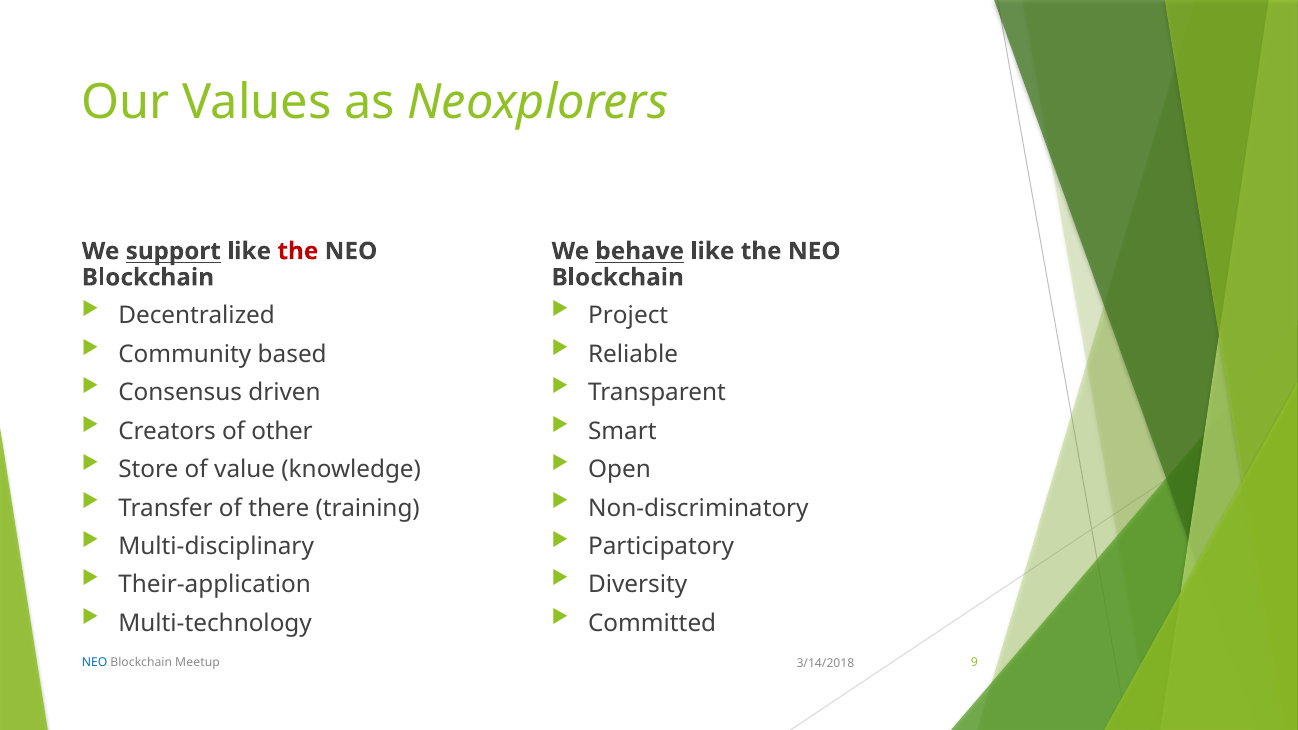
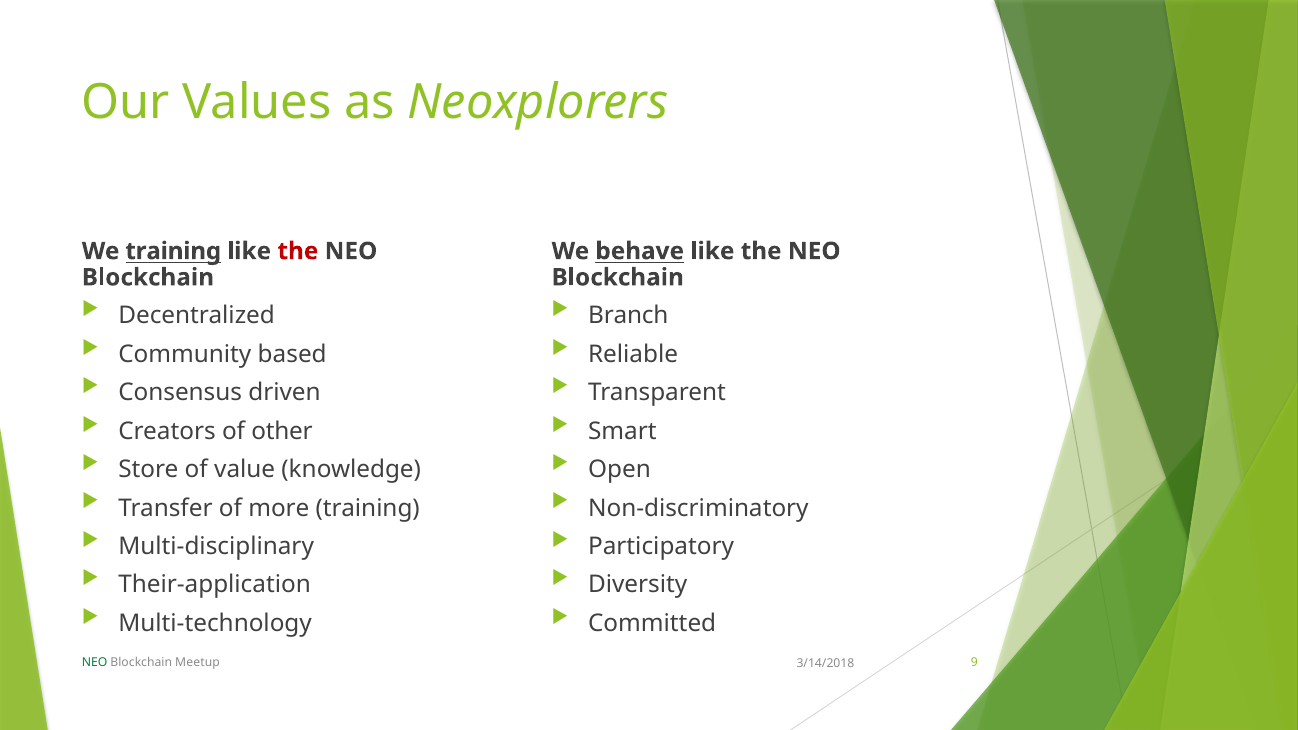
We support: support -> training (173, 251)
Project: Project -> Branch (628, 316)
there: there -> more (279, 508)
NEO colour: blue -> green (95, 662)
